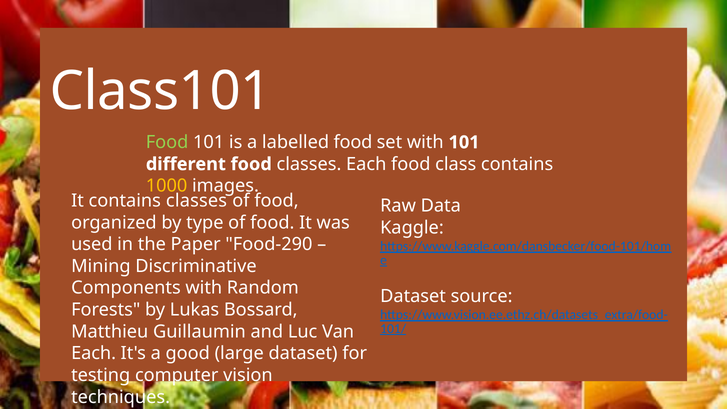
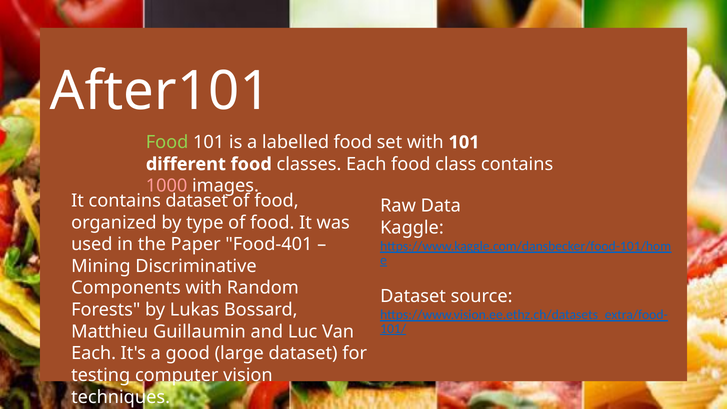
Class101: Class101 -> After101 (160, 91)
1000 colour: yellow -> pink (167, 186)
contains classes: classes -> dataset (197, 201)
Food-290: Food-290 -> Food-401 (269, 244)
